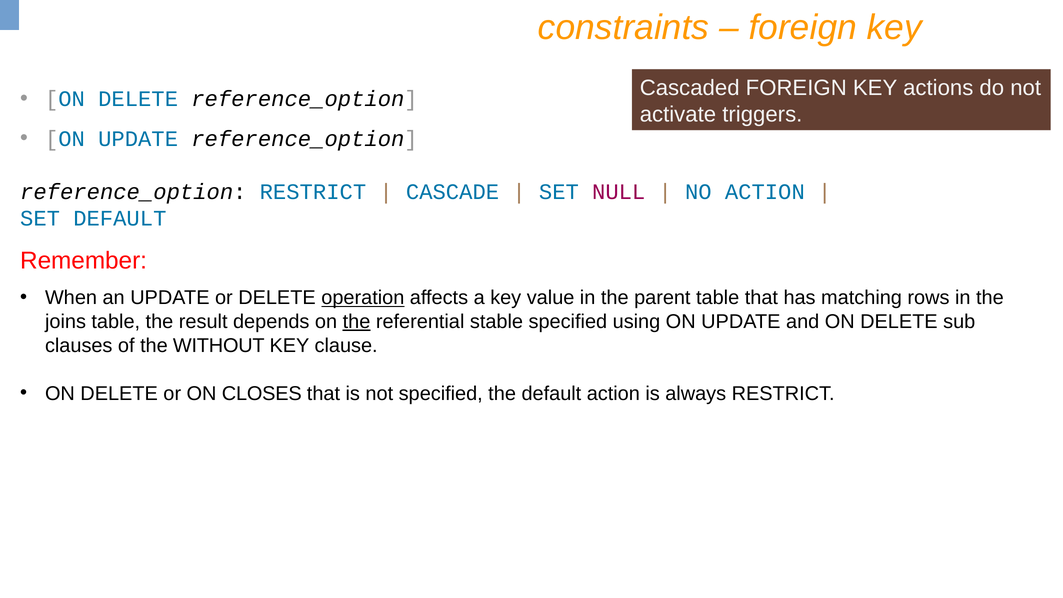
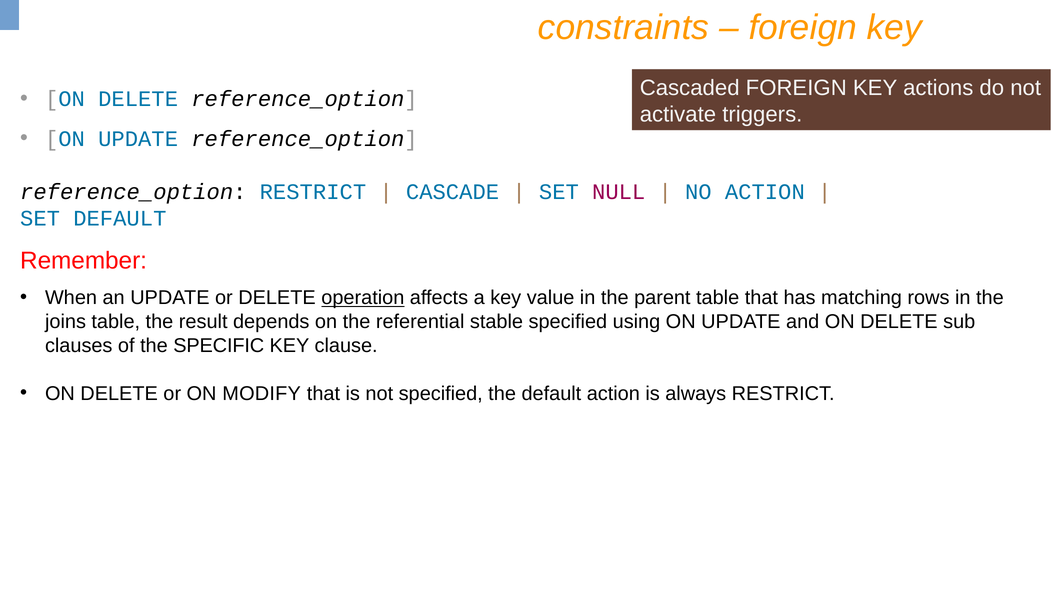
the underline: present -> none (357, 322)
WITHOUT: WITHOUT -> SPECIFIC (219, 346)
CLOSES: CLOSES -> MODIFY (262, 393)
